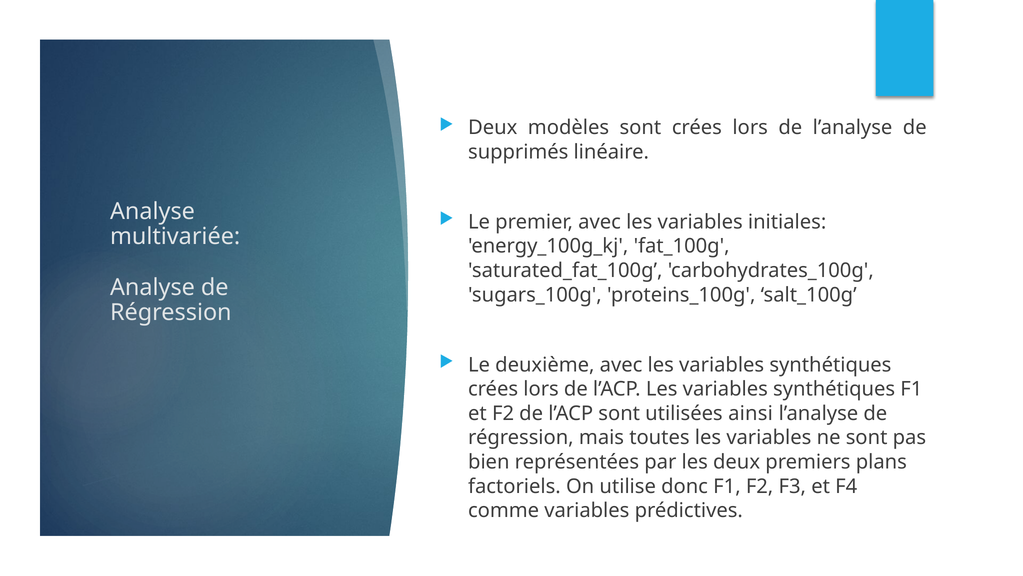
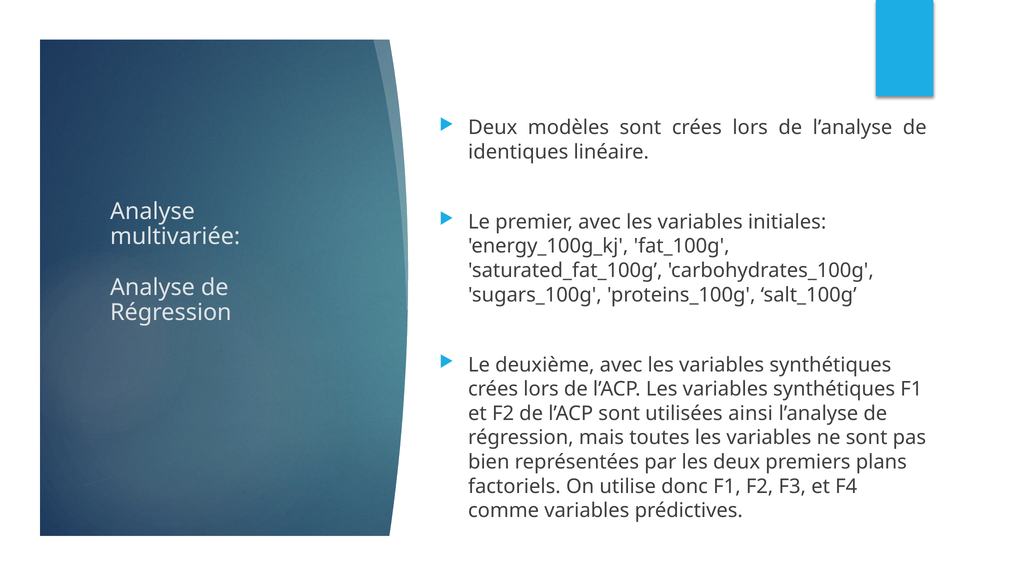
supprimés: supprimés -> identiques (518, 152)
